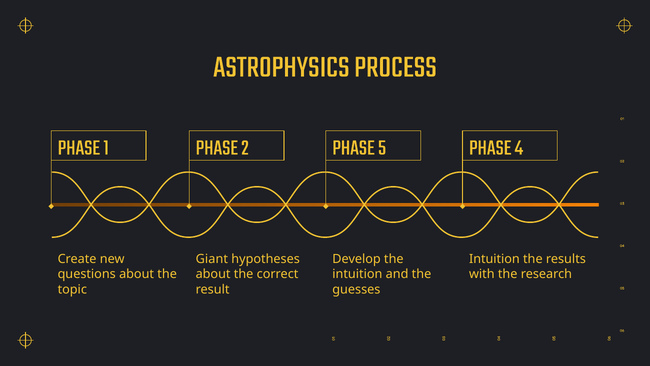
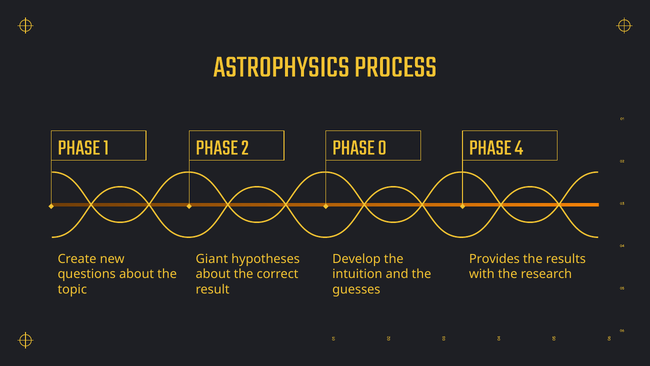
5: 5 -> 0 (382, 147)
Intuition: Intuition -> Provides (494, 259)
